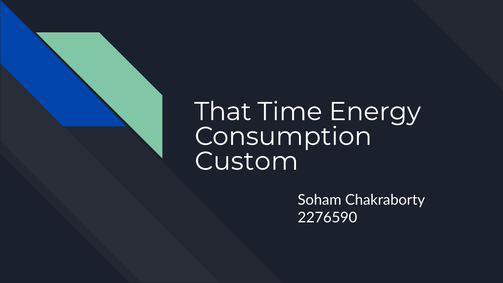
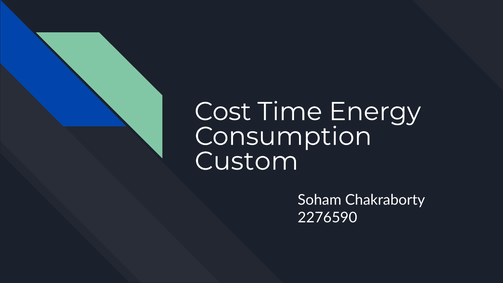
That: That -> Cost (223, 112)
